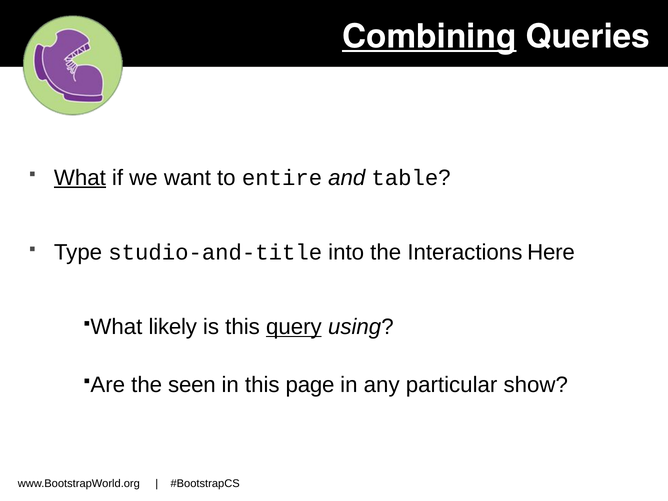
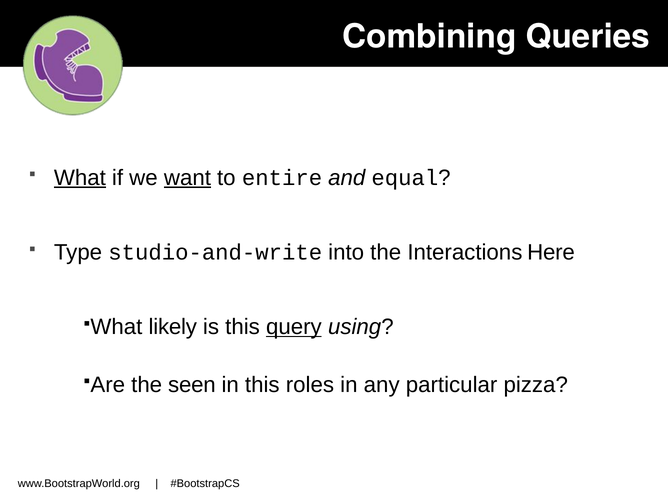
Combining underline: present -> none (429, 37)
want underline: none -> present (187, 178)
table: table -> equal (405, 178)
studio-and-title: studio-and-title -> studio-and-write (215, 252)
page: page -> roles (310, 385)
show: show -> pizza (536, 385)
